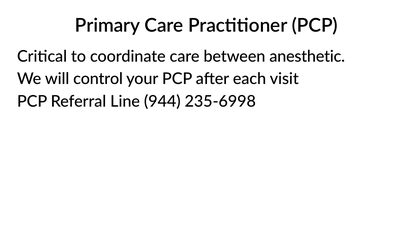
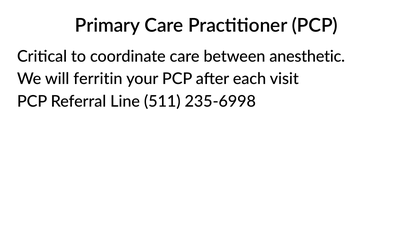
control: control -> ferritin (98, 79)
944: 944 -> 511 (162, 101)
